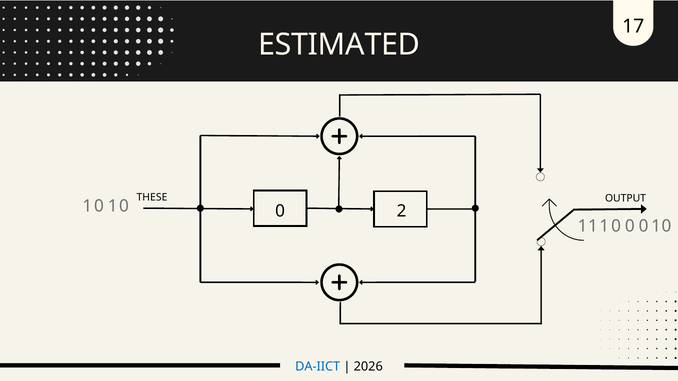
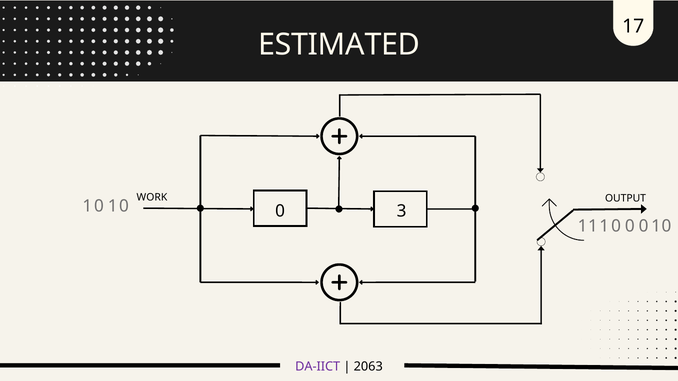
THESE: THESE -> WORK (152, 198)
2: 2 -> 3 (402, 211)
DA-IICT colour: blue -> purple (318, 367)
2026: 2026 -> 2063 (368, 367)
